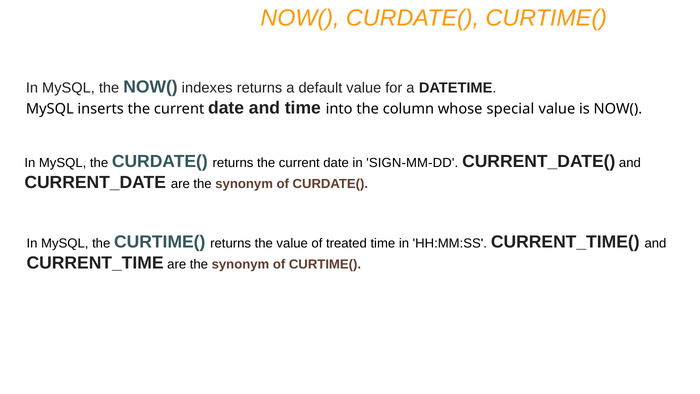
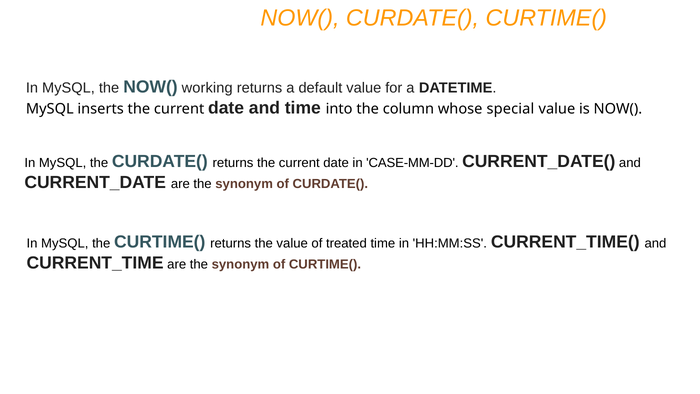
indexes: indexes -> working (207, 88)
SIGN-MM-DD: SIGN-MM-DD -> CASE-MM-DD (412, 163)
